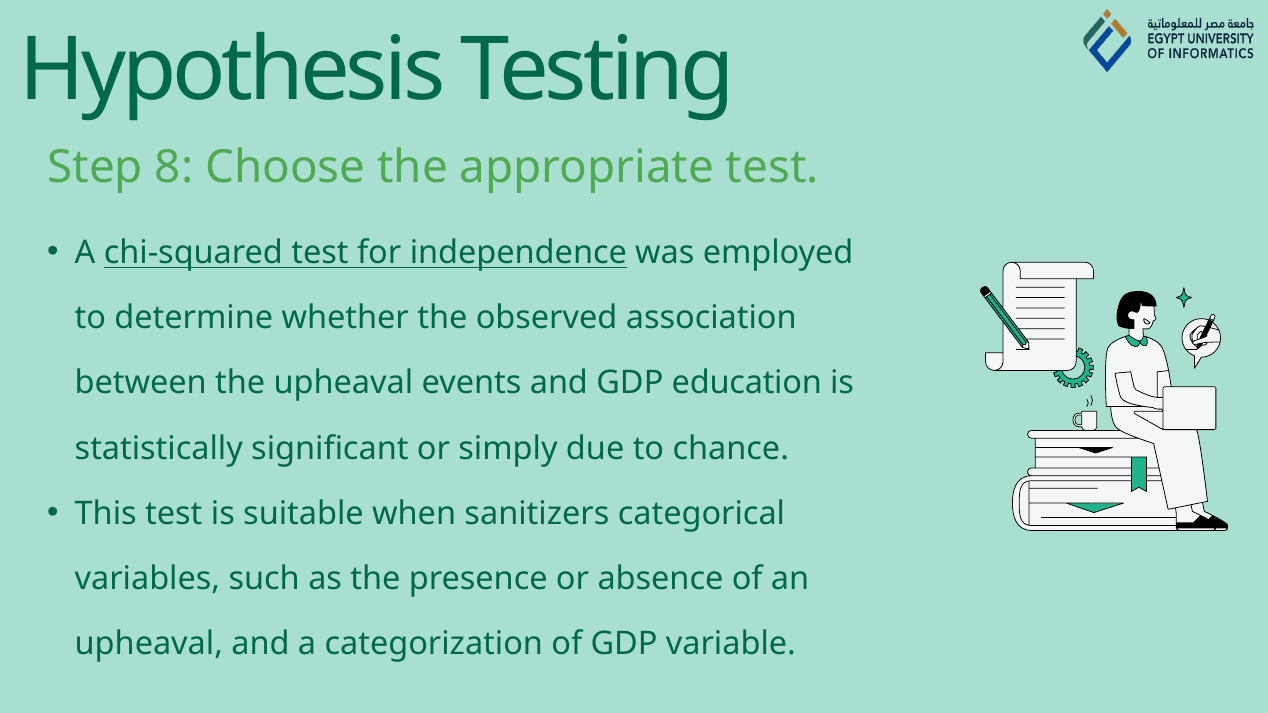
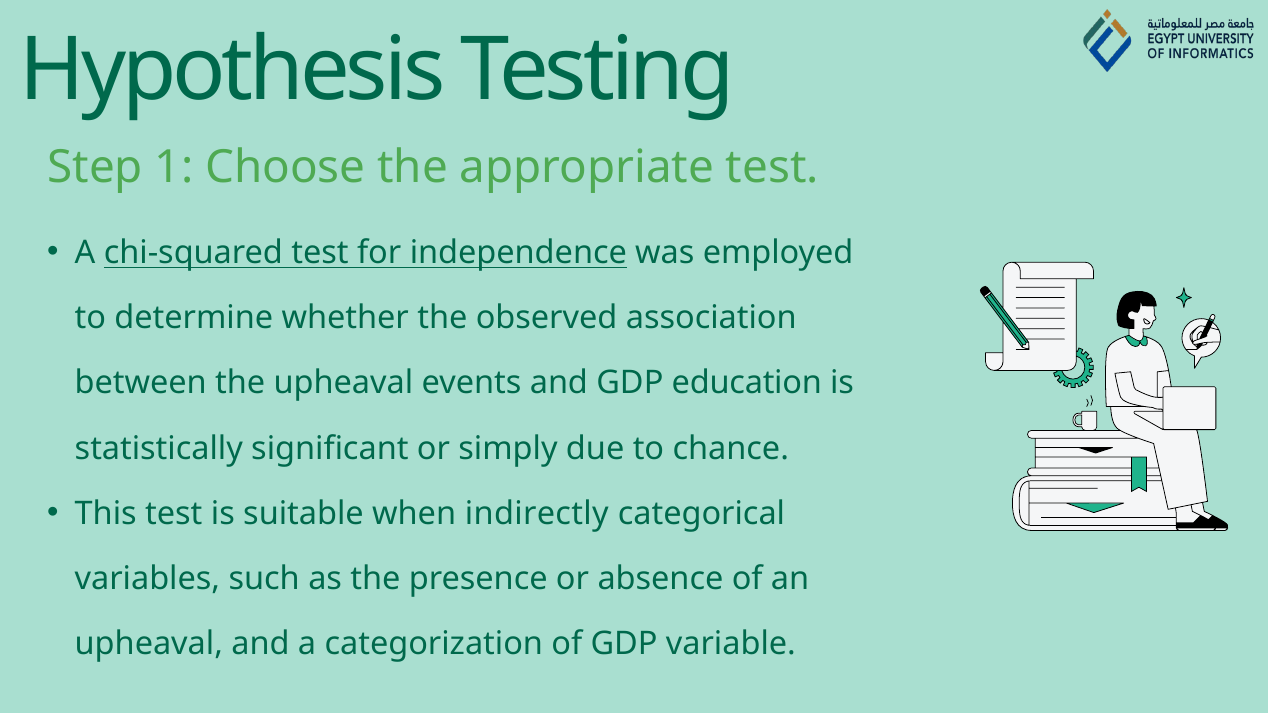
8: 8 -> 1 (174, 167)
sanitizers: sanitizers -> indirectly (537, 514)
